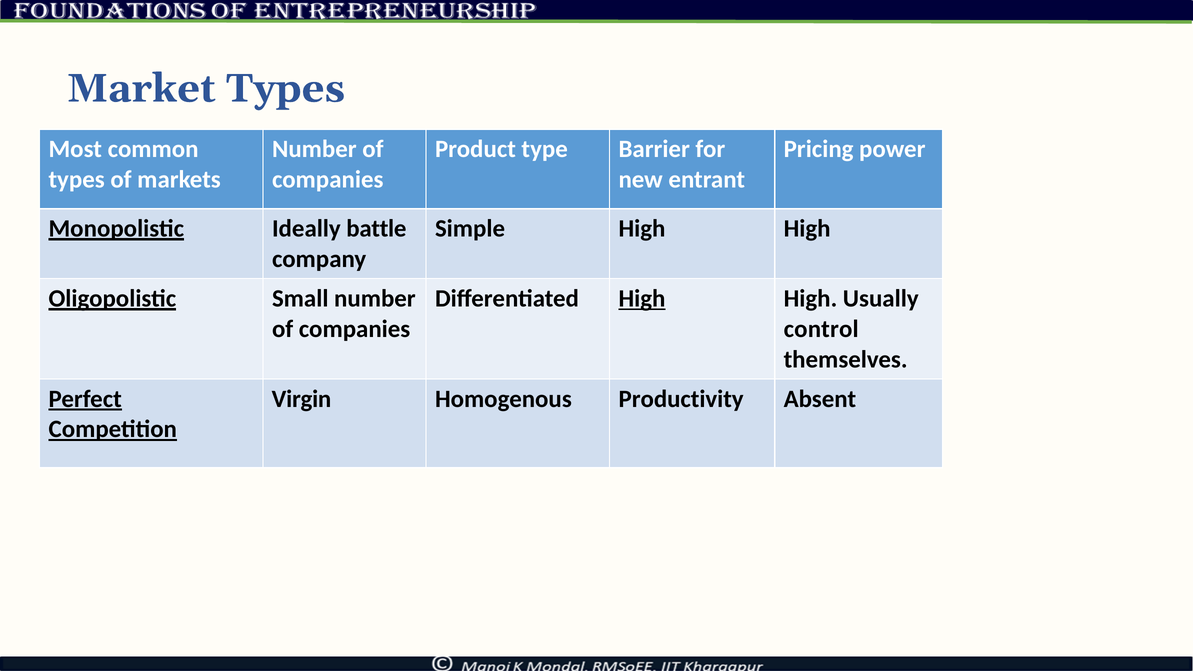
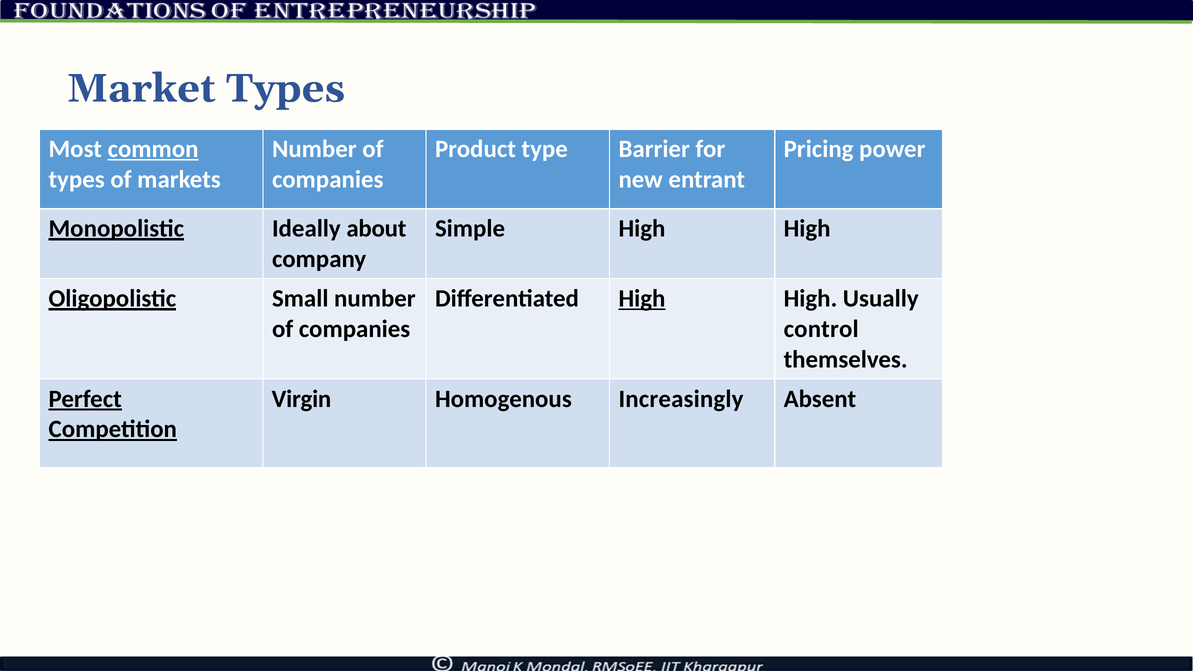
common underline: none -> present (153, 149)
battle: battle -> about (376, 229)
Productivity: Productivity -> Increasingly (681, 399)
